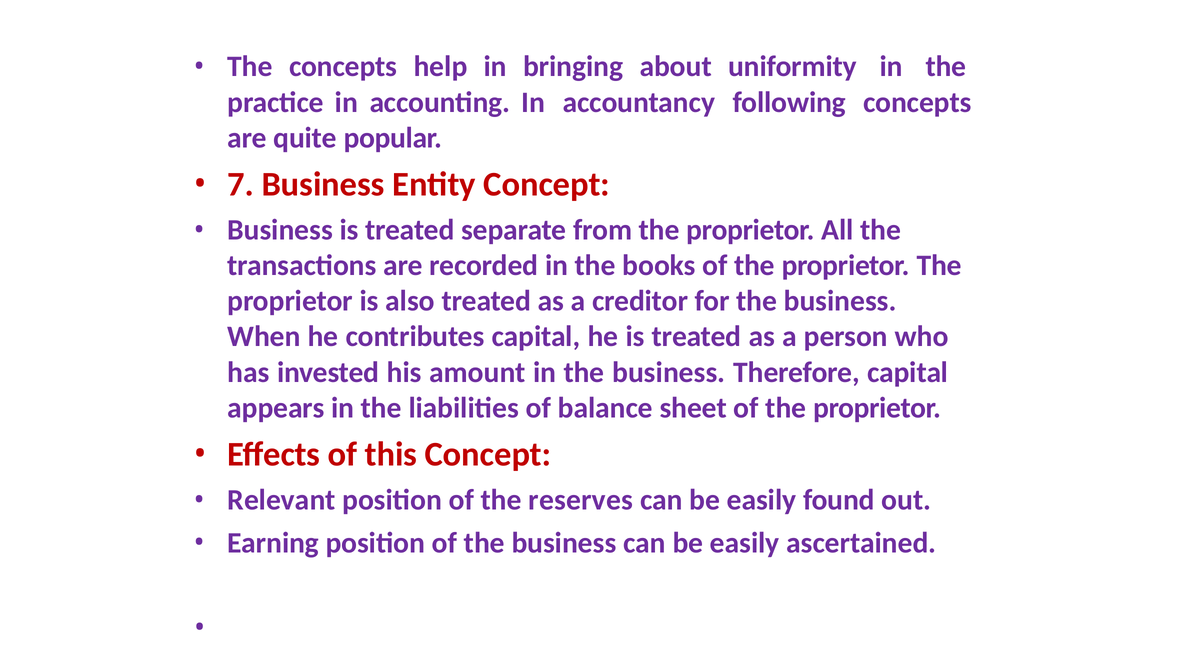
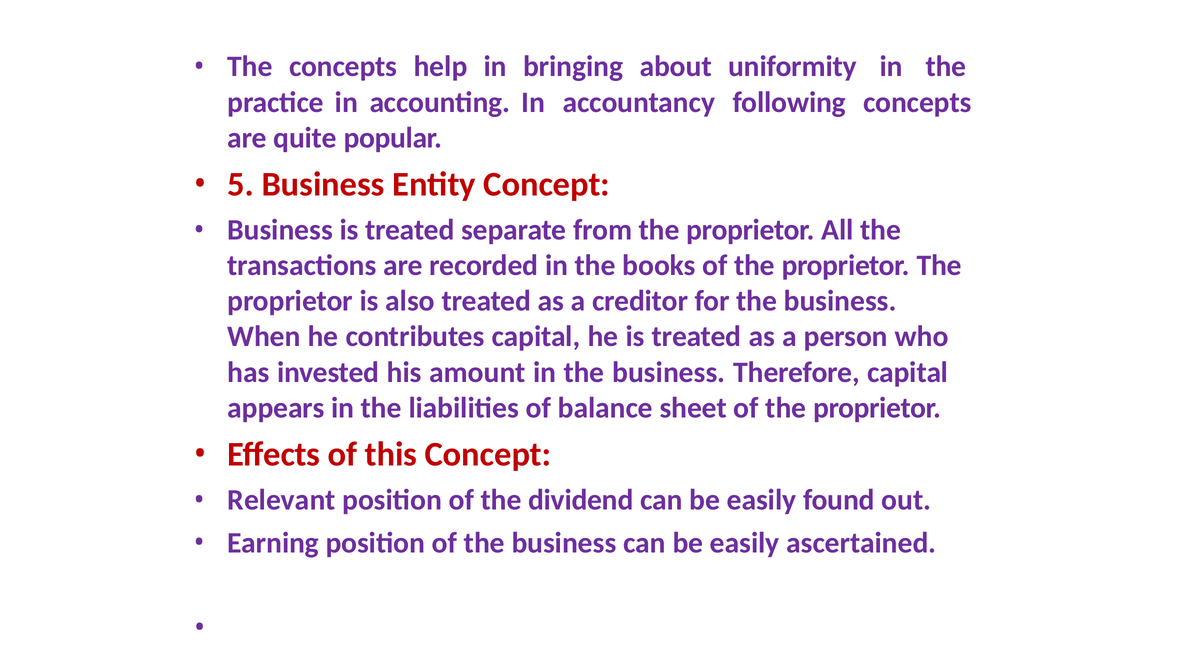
7: 7 -> 5 (241, 185)
reserves: reserves -> dividend (581, 501)
